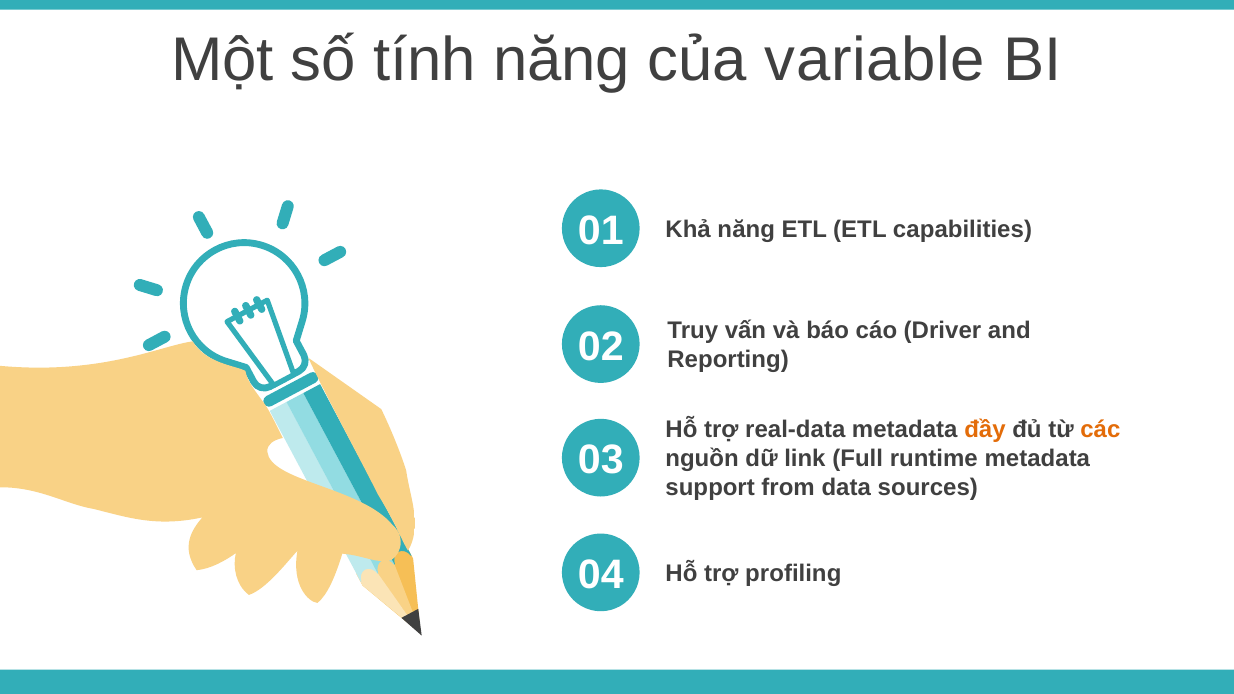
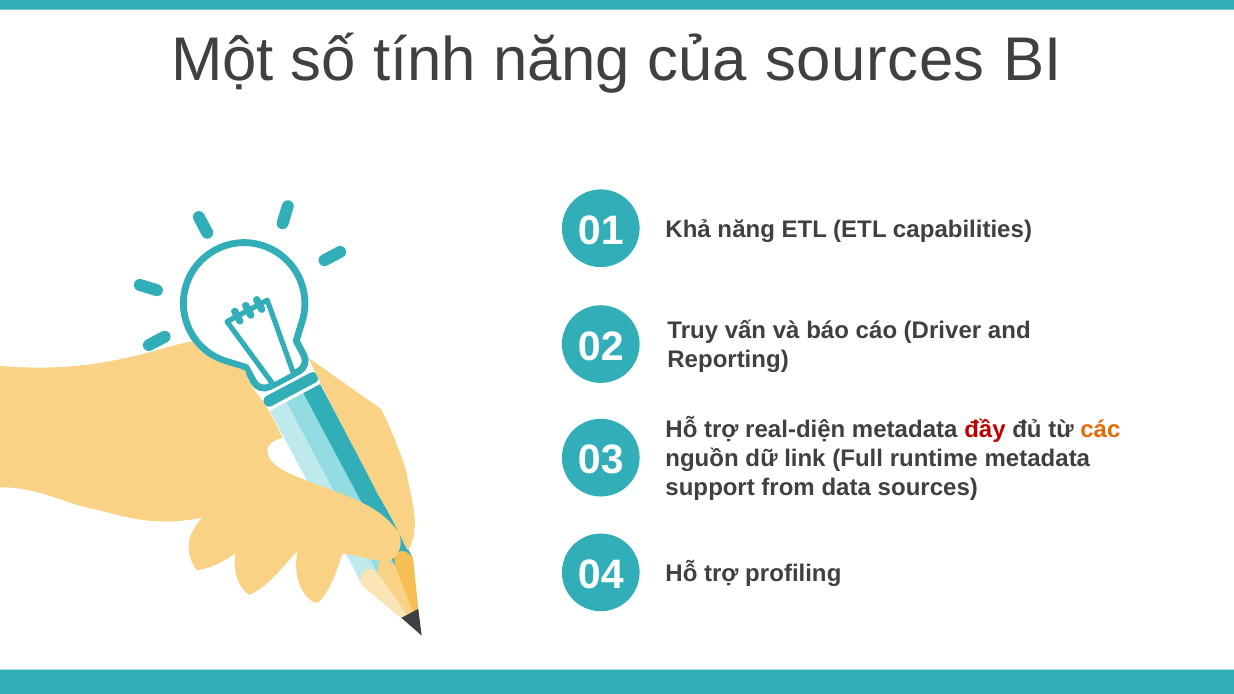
của variable: variable -> sources (875, 60)
real-data: real-data -> real-diện (795, 430)
đầy colour: orange -> red (985, 430)
